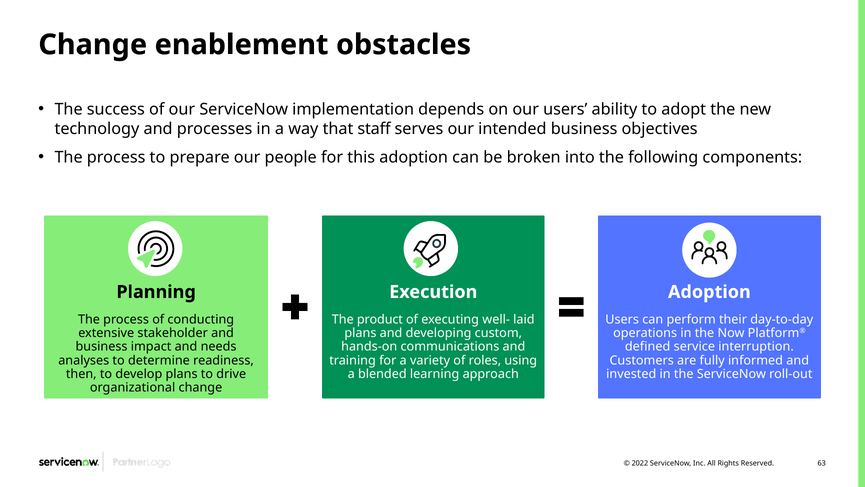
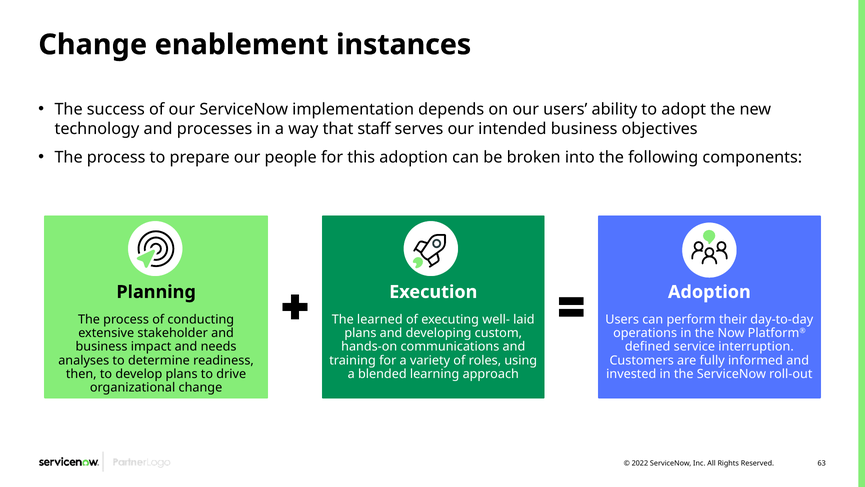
obstacles: obstacles -> instances (404, 45)
product: product -> learned (380, 319)
